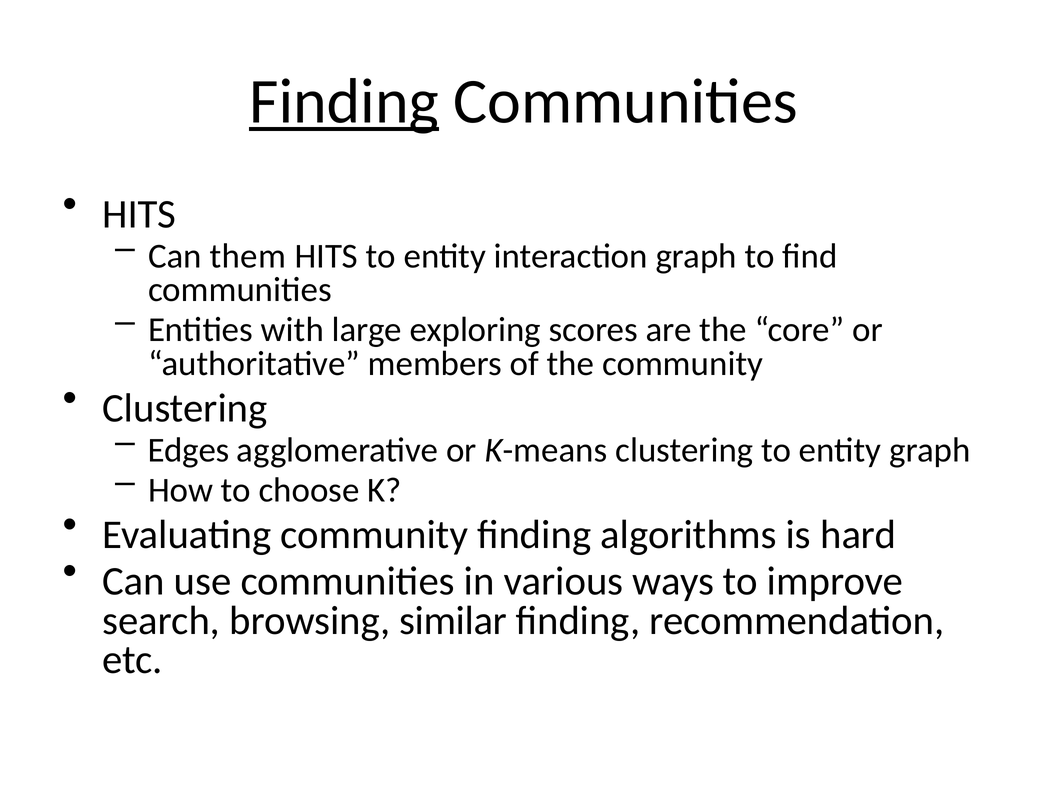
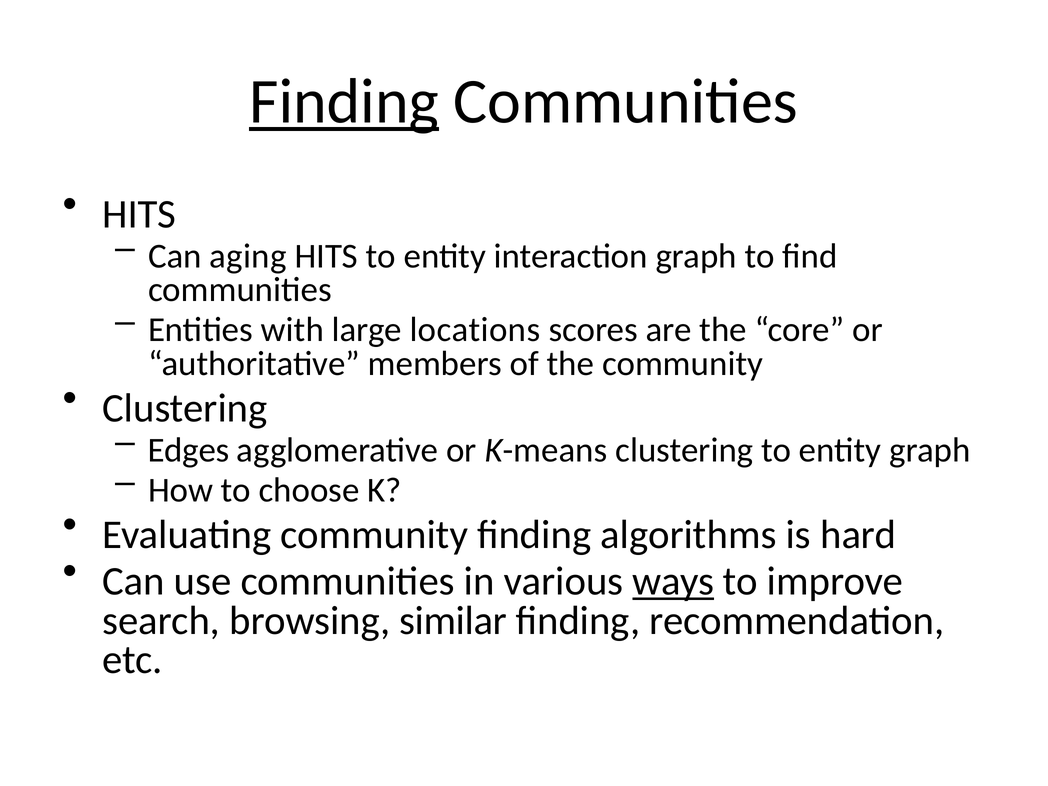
them: them -> aging (248, 256)
exploring: exploring -> locations (475, 330)
ways underline: none -> present (673, 581)
